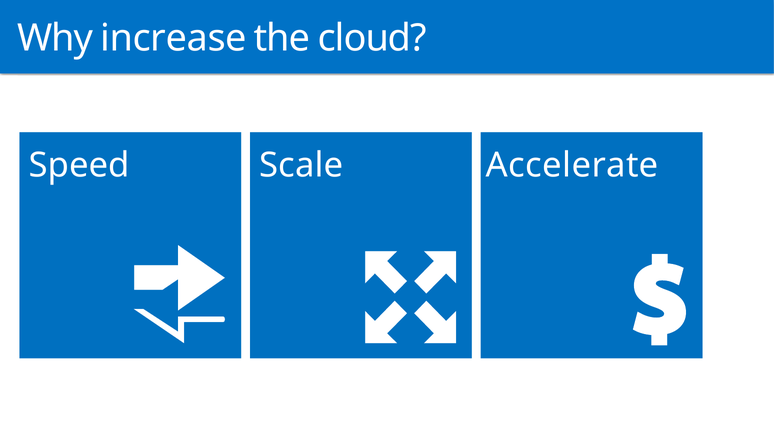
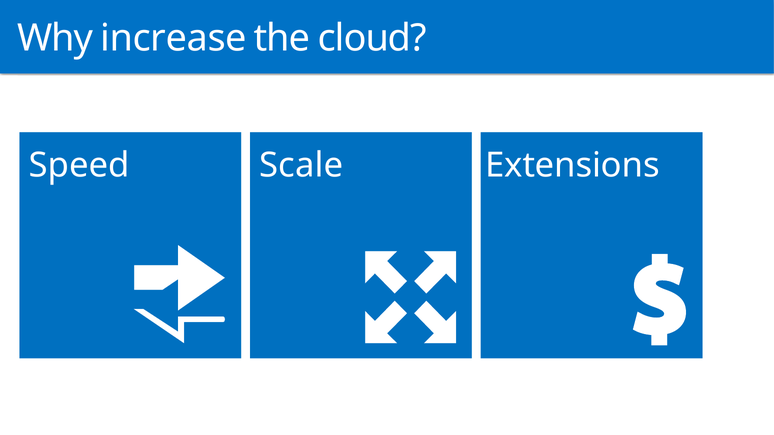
Accelerate: Accelerate -> Extensions (572, 165)
